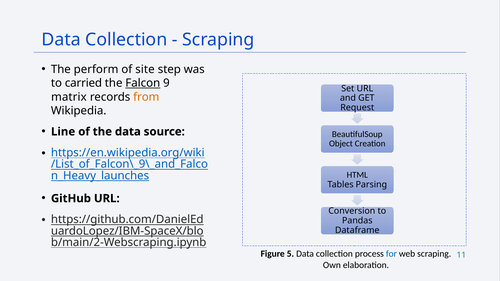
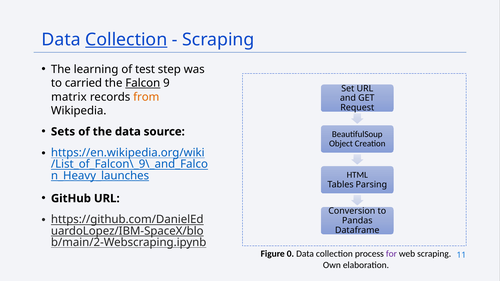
Collection underline: none -> present (126, 40)
perform: perform -> learning (96, 69)
site: site -> test (145, 69)
Line: Line -> Sets (63, 132)
5: 5 -> 0 (290, 254)
for colour: blue -> purple (391, 254)
